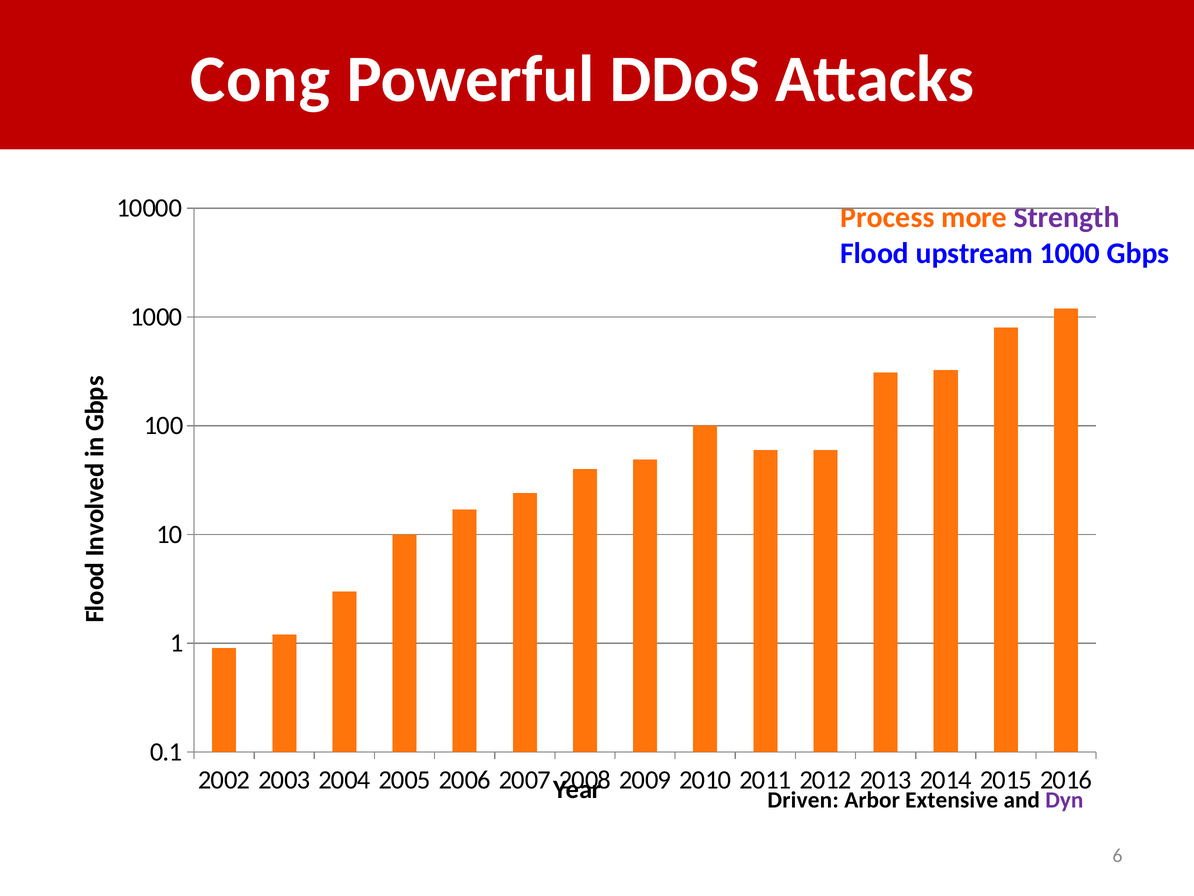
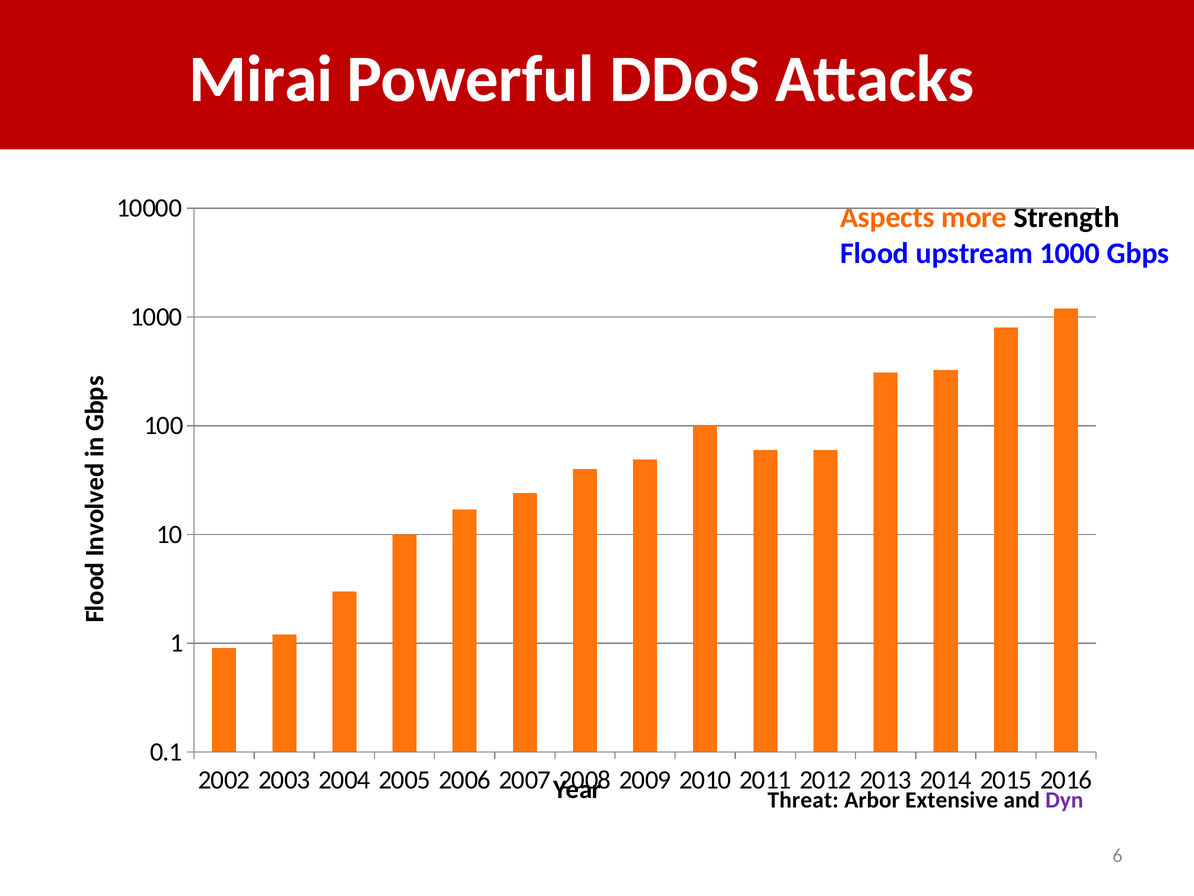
Cong: Cong -> Mirai (261, 79)
Process: Process -> Aspects (887, 217)
Strength colour: purple -> black (1067, 217)
Driven: Driven -> Threat (803, 800)
